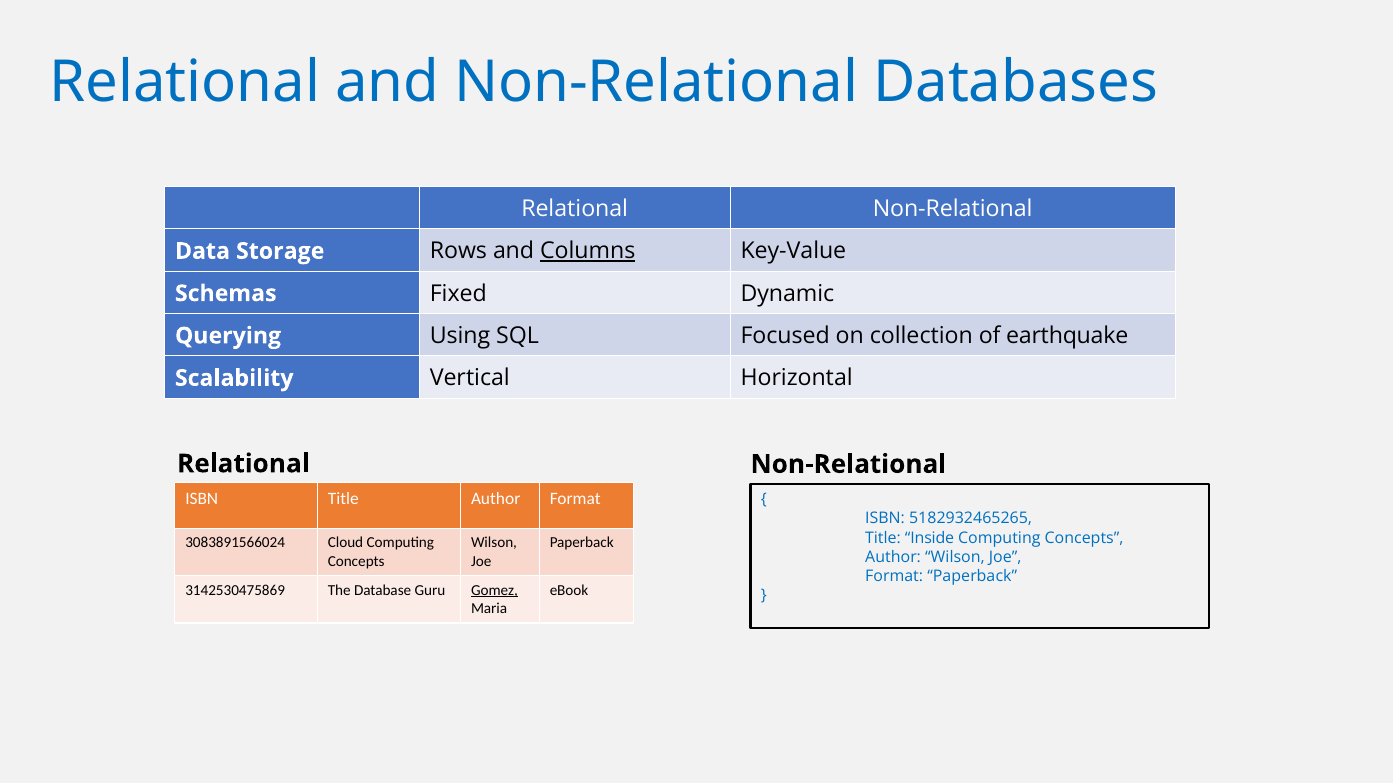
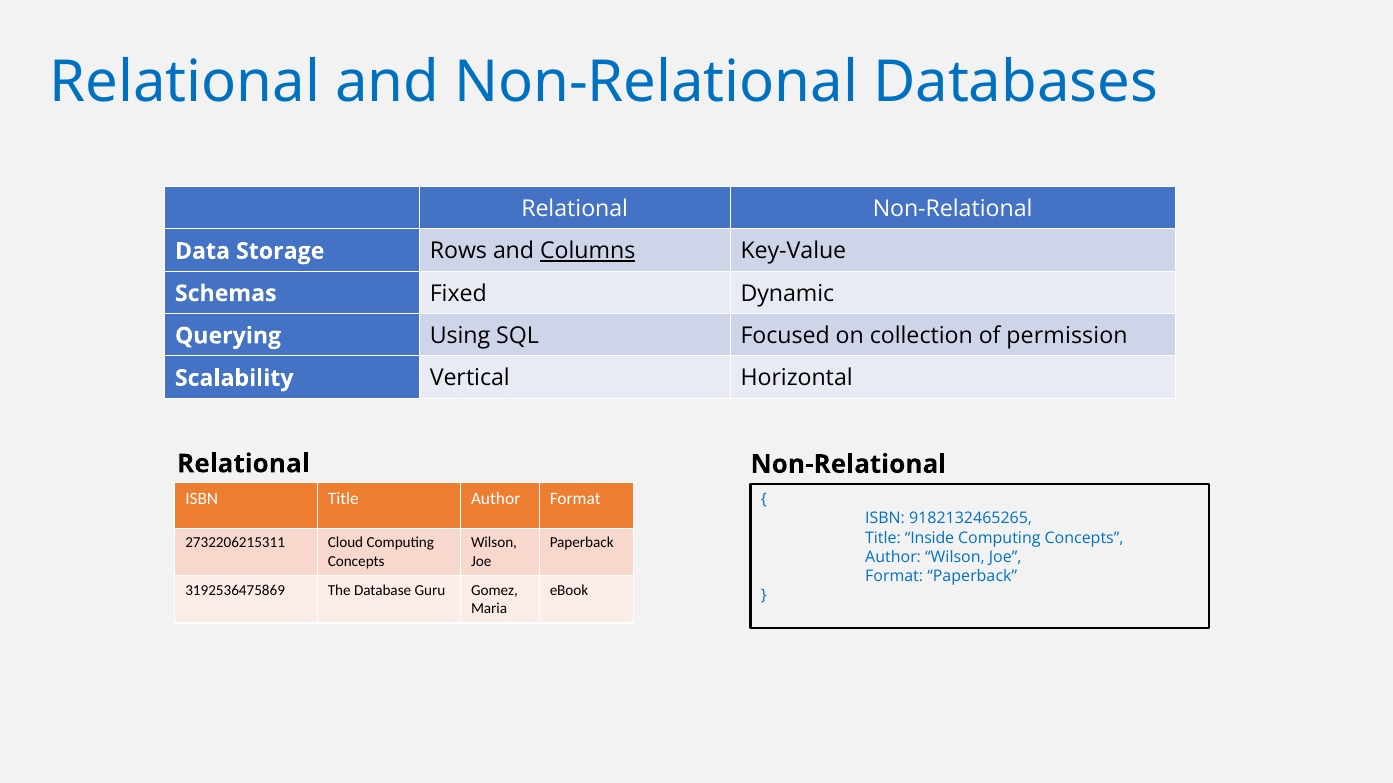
earthquake: earthquake -> permission (1067, 336)
5182932465265: 5182932465265 -> 9182132465265 (971, 519)
3083891566024: 3083891566024 -> 2732206215311 (235, 543)
3142530475869: 3142530475869 -> 3192536475869 (235, 591)
Gomez underline: present -> none (494, 591)
